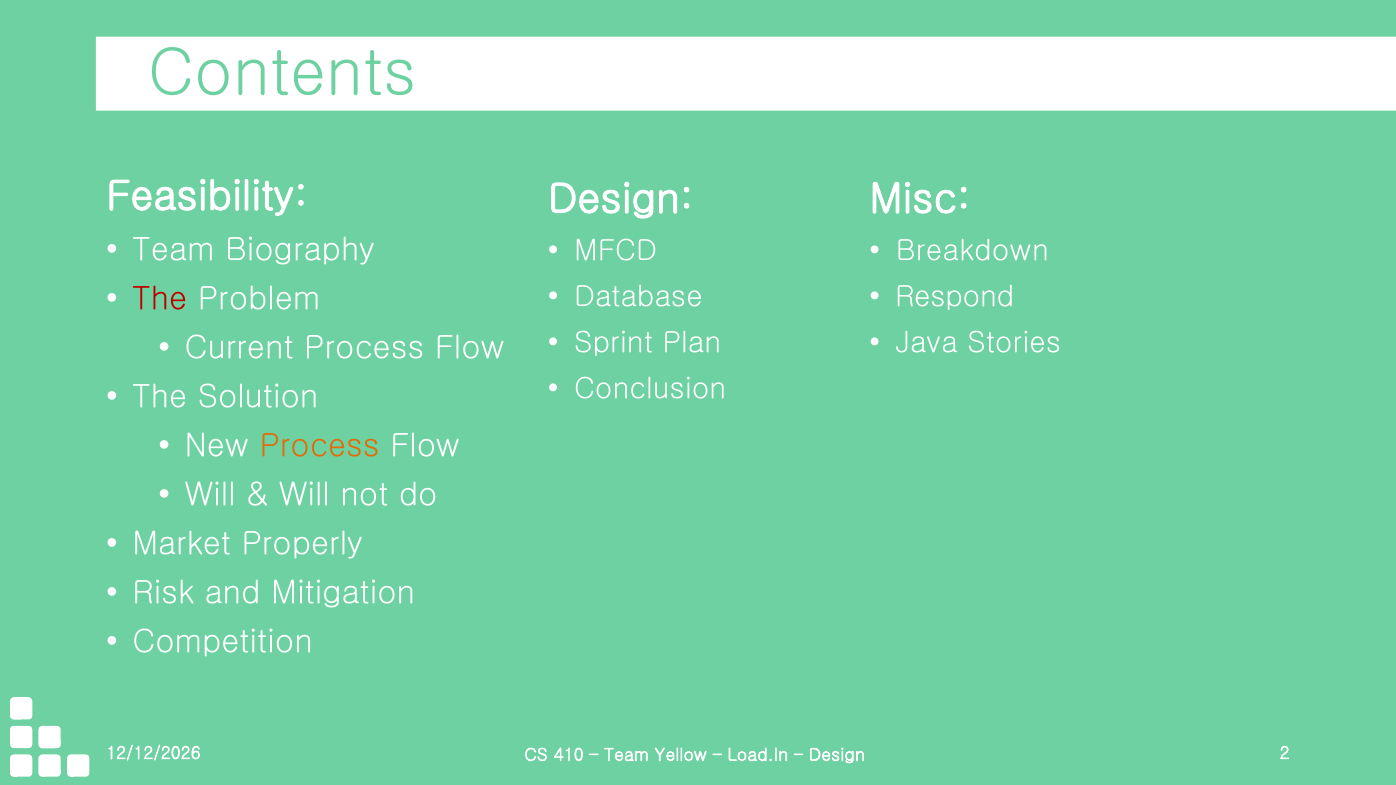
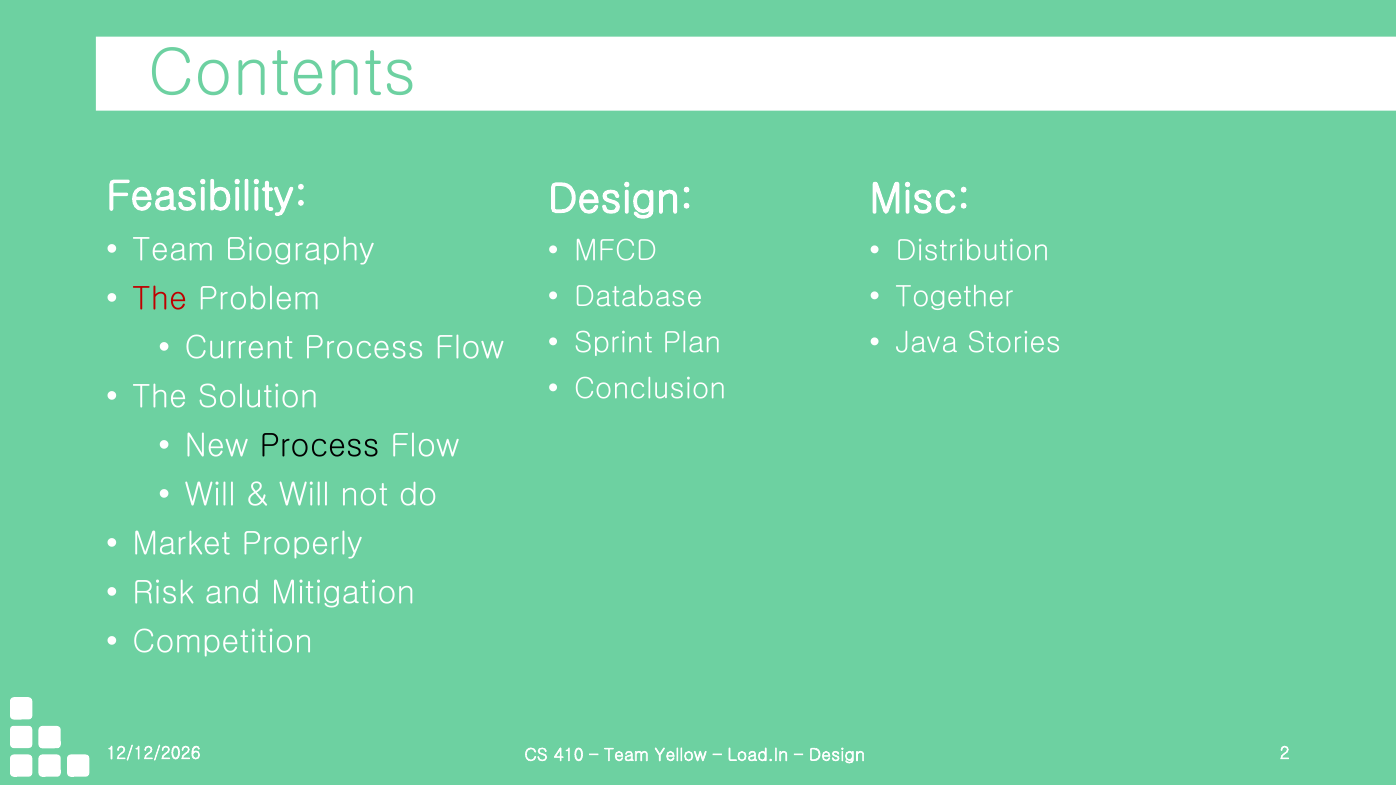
Breakdown: Breakdown -> Distribution (973, 251)
Respond: Respond -> Together (955, 297)
Process colour: orange -> black (320, 446)
